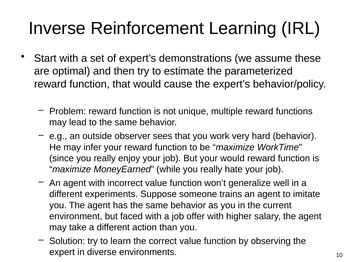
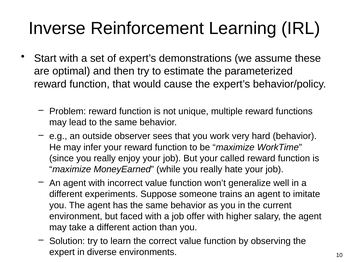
your would: would -> called (232, 158)
